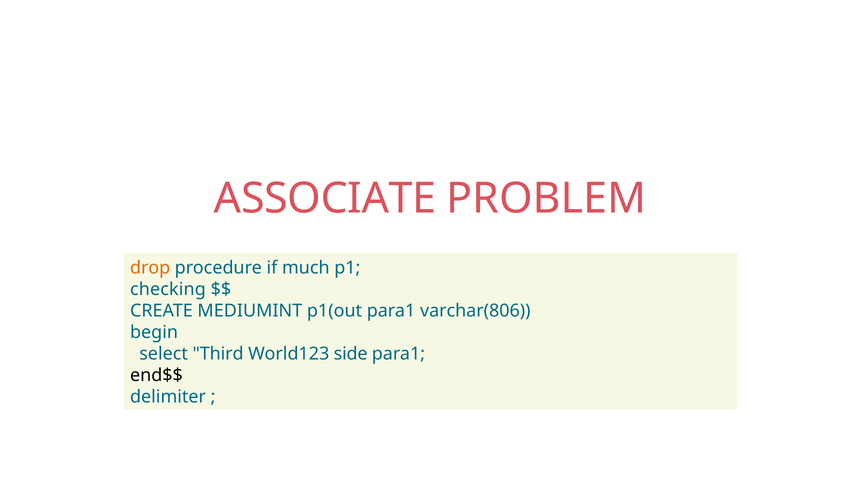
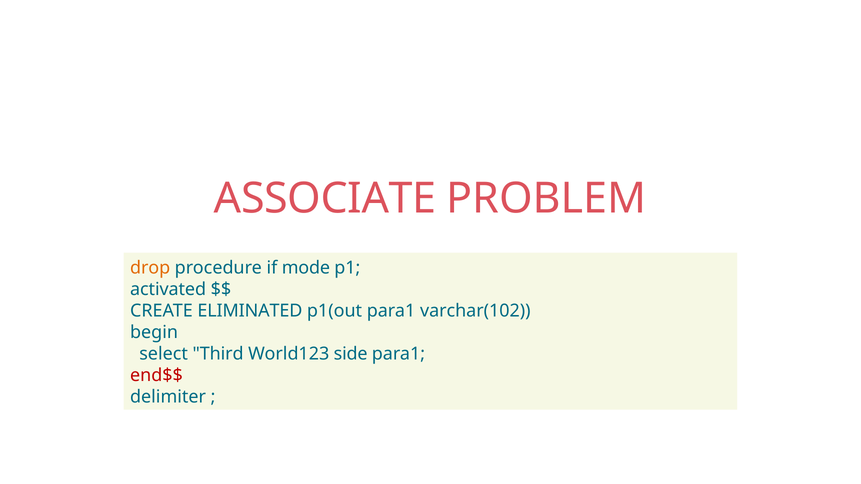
much: much -> mode (306, 268)
checking: checking -> activated (168, 290)
MEDIUMINT: MEDIUMINT -> ELIMINATED (250, 311)
varchar(806: varchar(806 -> varchar(102 (475, 311)
end$$ colour: black -> red (156, 376)
